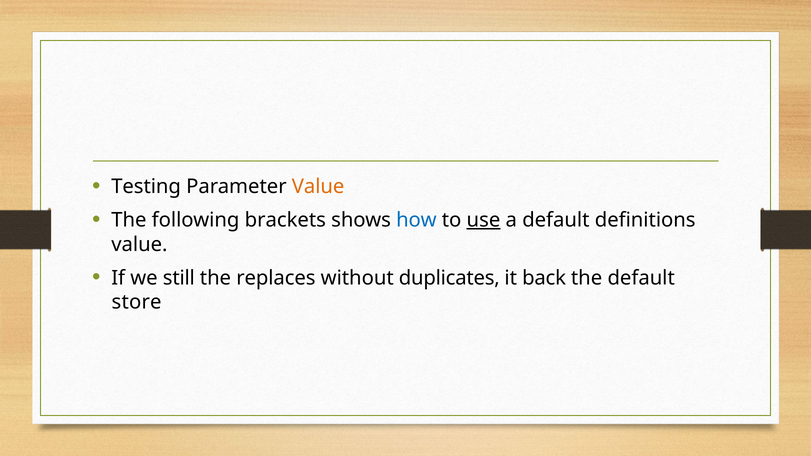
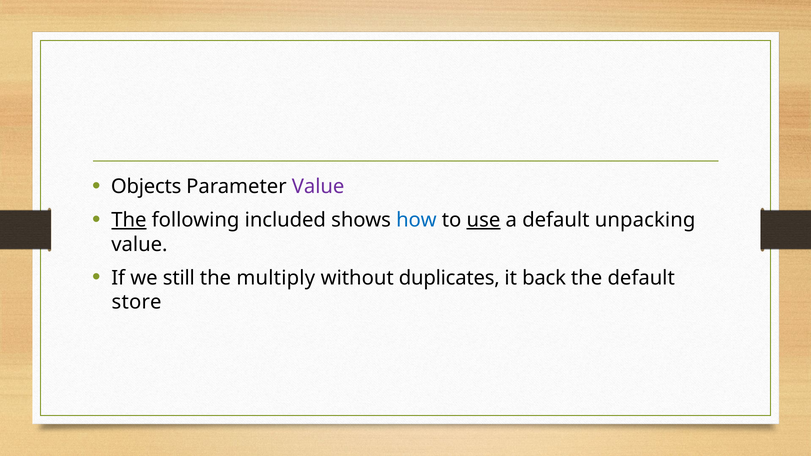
Testing: Testing -> Objects (146, 187)
Value colour: orange -> purple (318, 187)
The underline: none -> present (129, 220)
brackets: brackets -> included (285, 220)
definitions: definitions -> unpacking (645, 220)
replaces: replaces -> multiply (276, 278)
